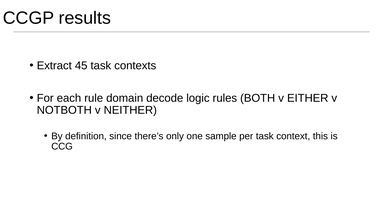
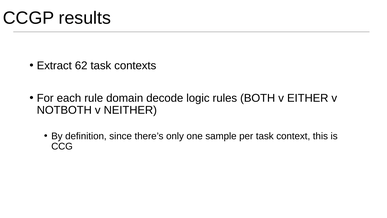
45: 45 -> 62 (81, 65)
